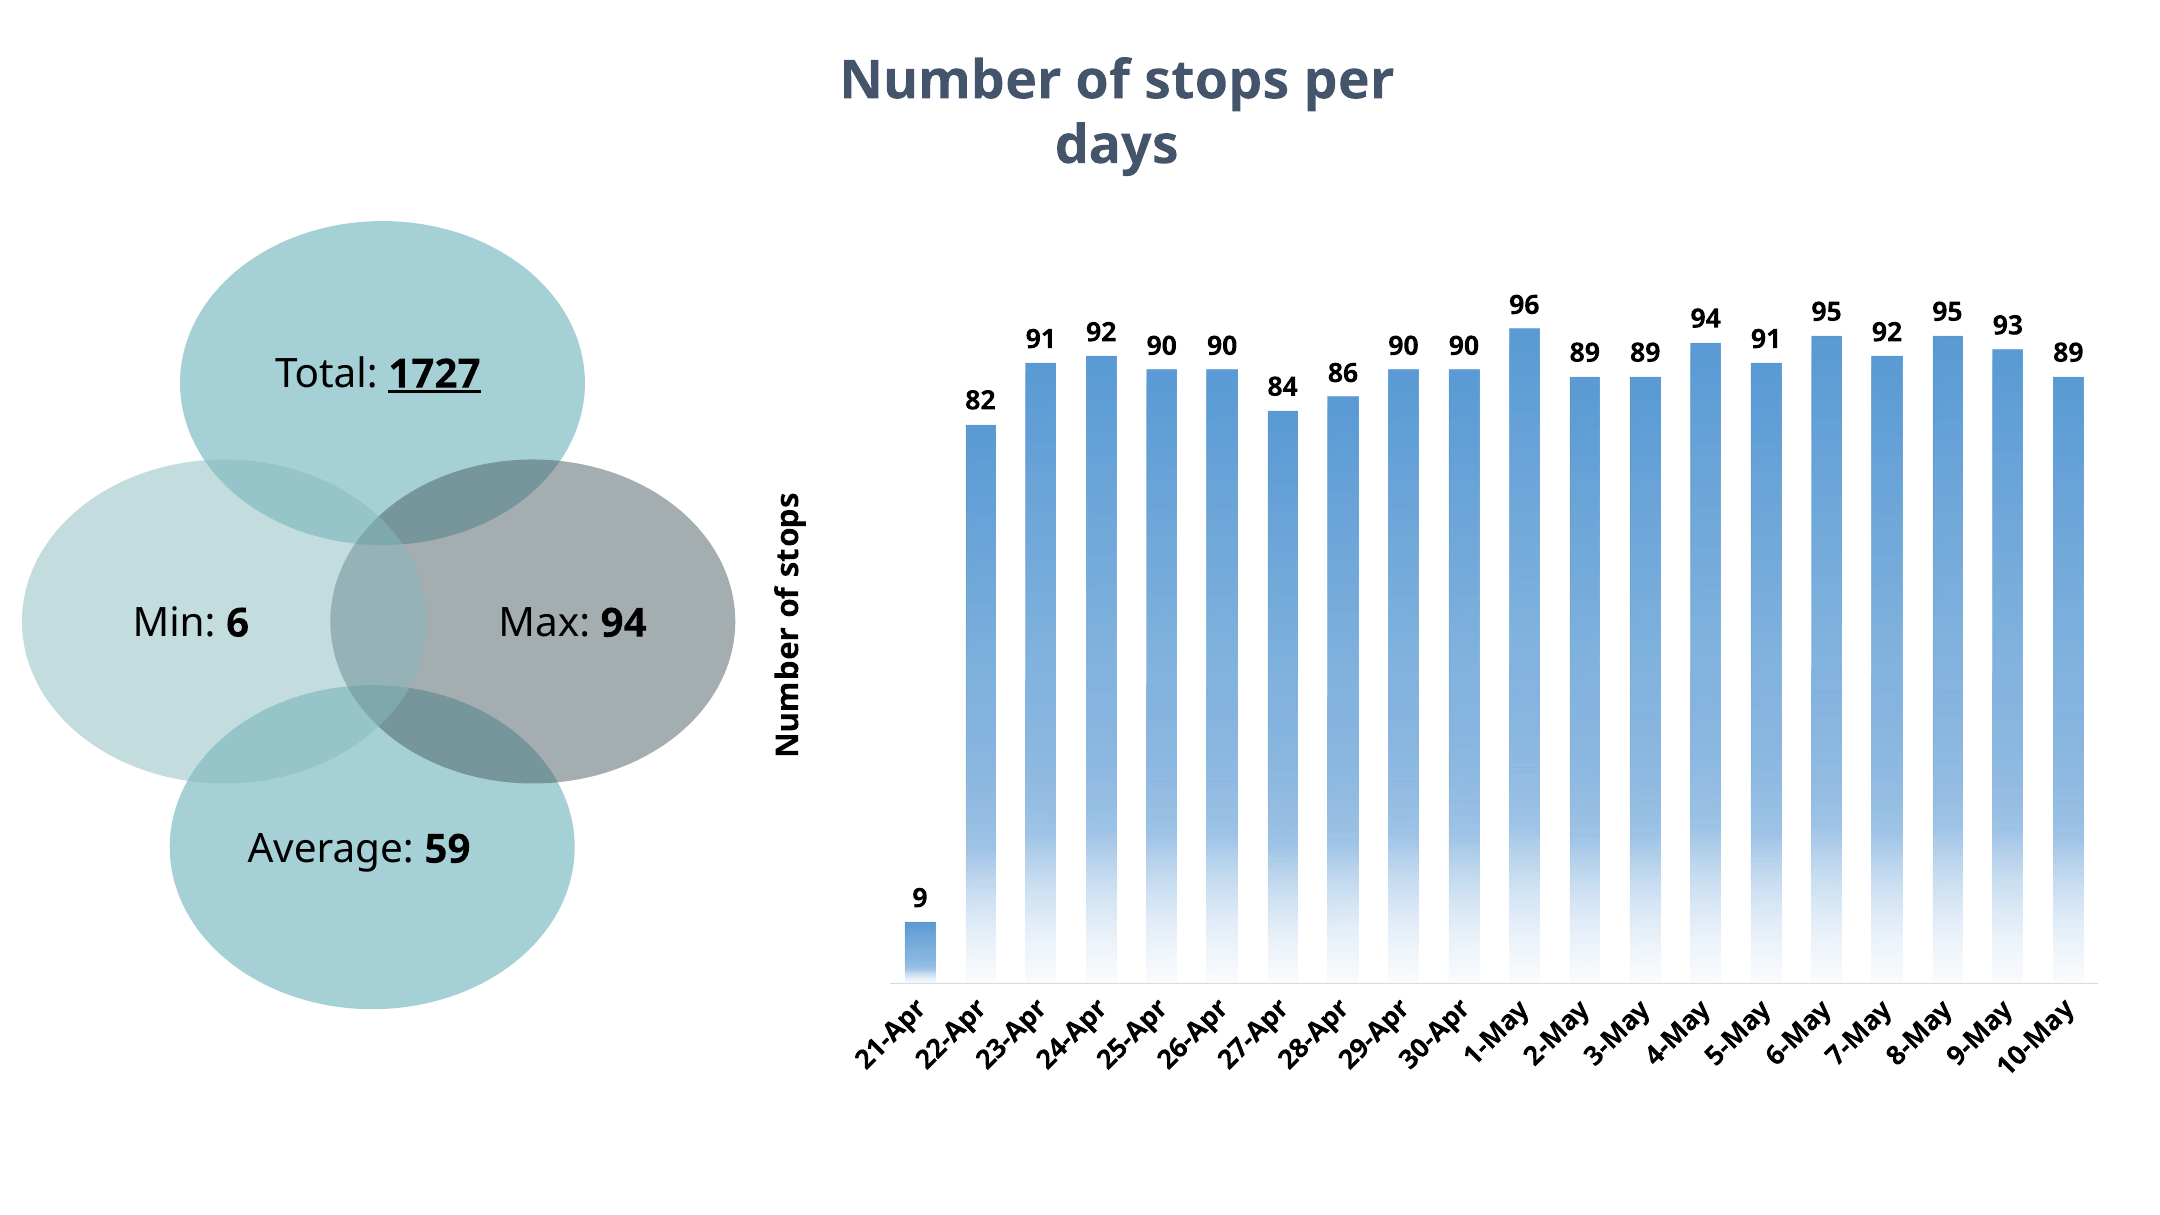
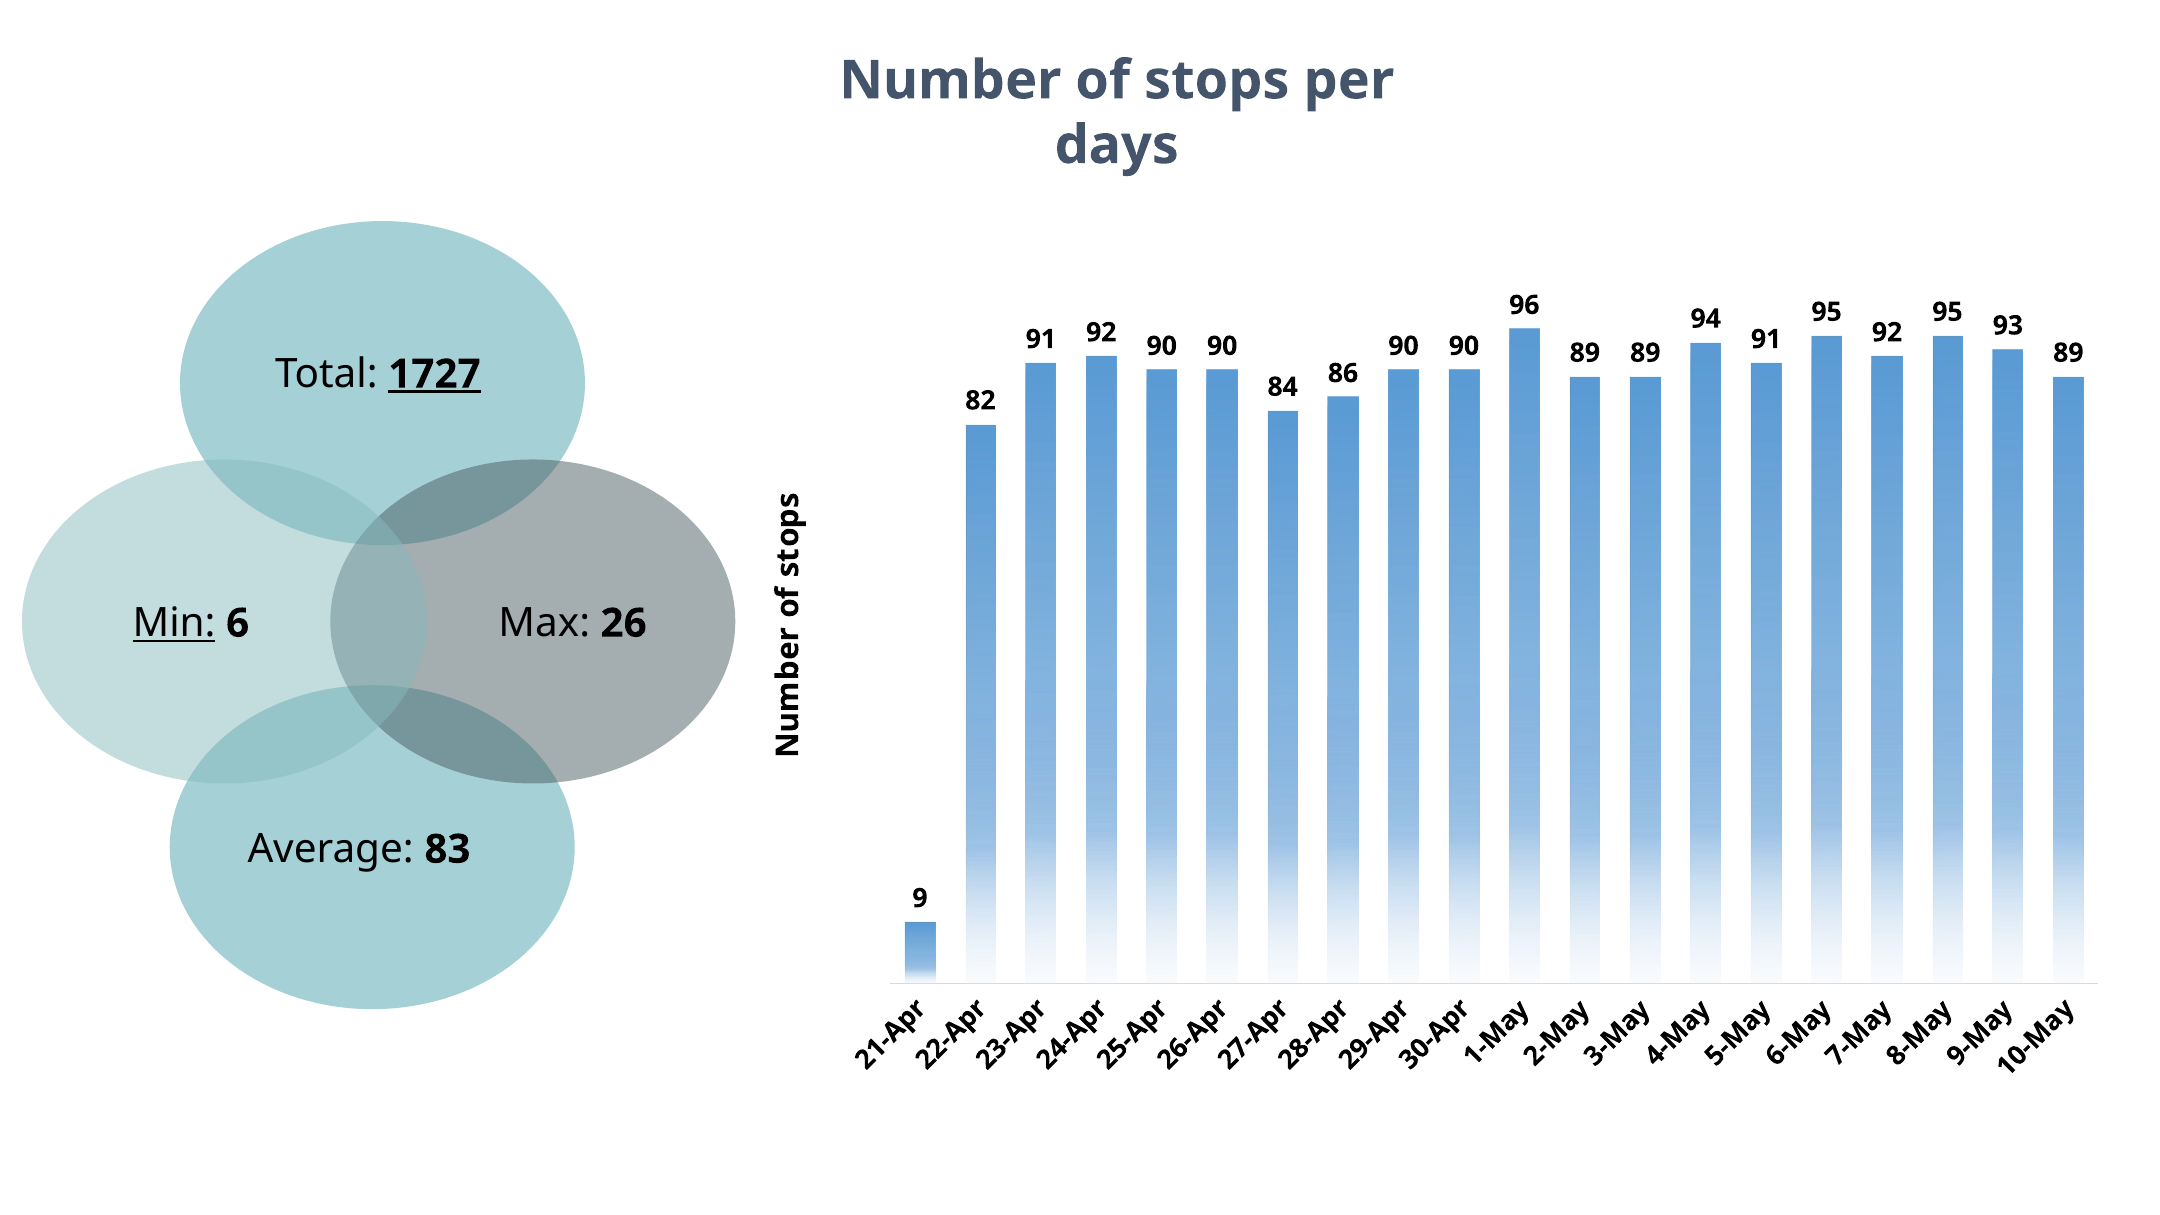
Min underline: none -> present (174, 623)
Max 94: 94 -> 26 (624, 623)
59: 59 -> 83 (447, 849)
